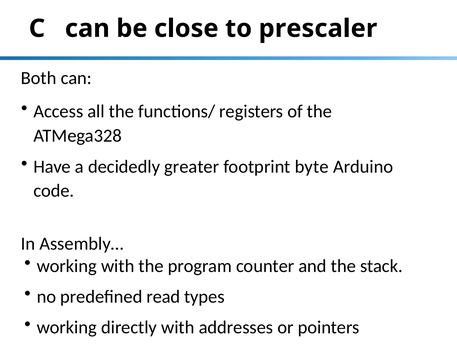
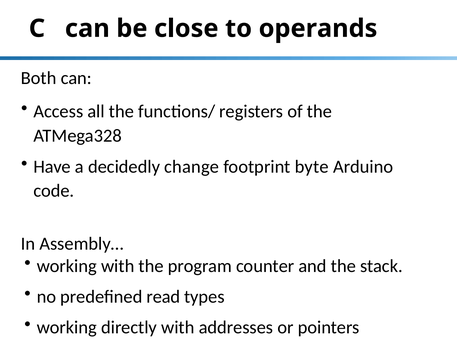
prescaler: prescaler -> operands (318, 28)
greater: greater -> change (192, 167)
